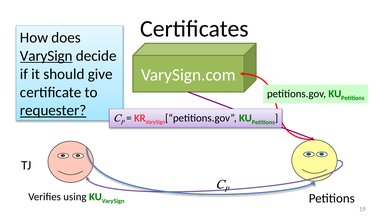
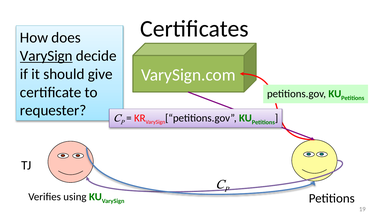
requester underline: present -> none (53, 110)
